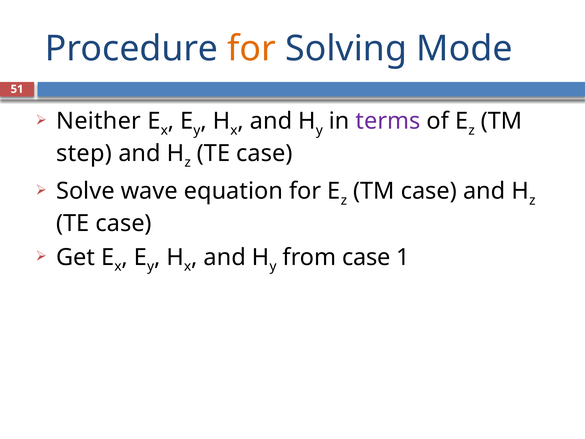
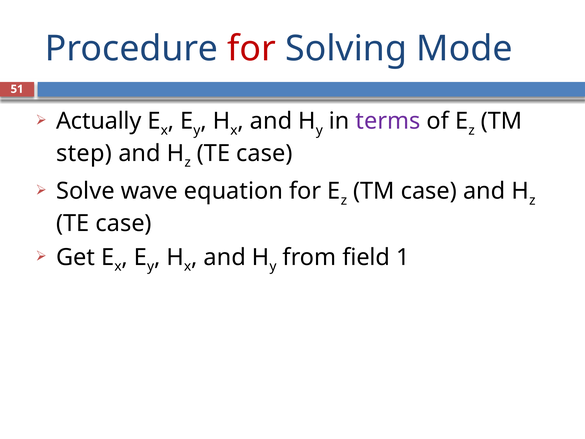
for colour: orange -> red (251, 49)
Neither: Neither -> Actually (99, 121)
from case: case -> field (366, 257)
